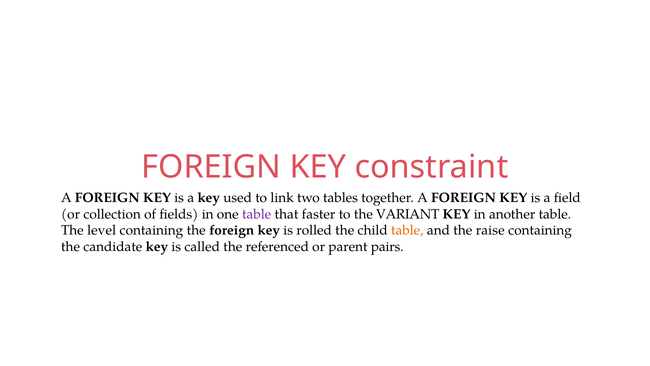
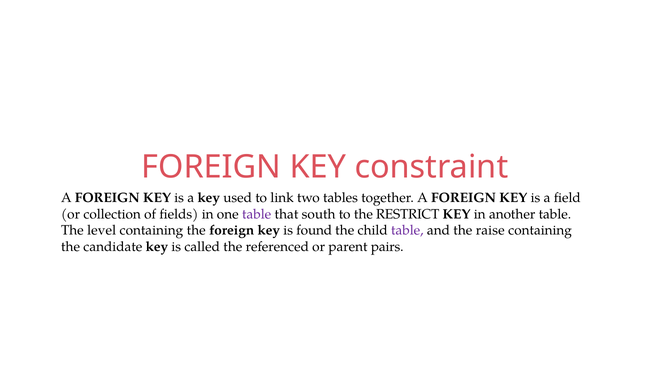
faster: faster -> south (319, 214)
VARIANT: VARIANT -> RESTRICT (408, 214)
rolled: rolled -> found (314, 230)
table colour: orange -> purple (407, 230)
